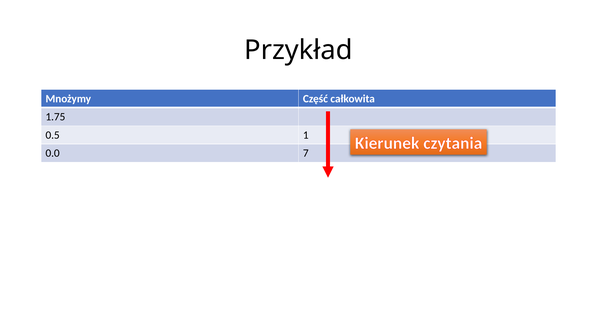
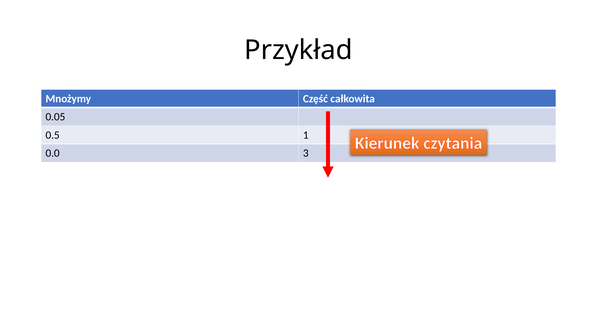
1.75: 1.75 -> 0.05 (55, 117)
7: 7 -> 3 (306, 153)
